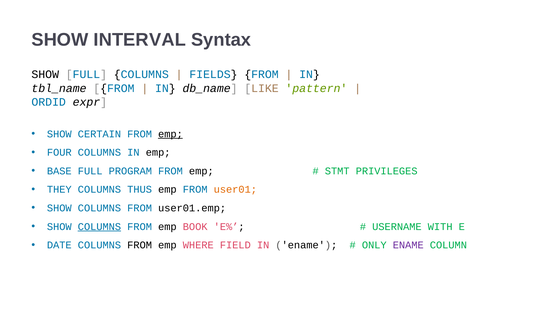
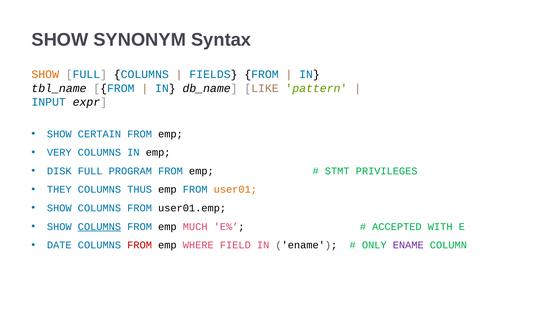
INTERVAL: INTERVAL -> SYNONYM (140, 40)
SHOW colour: black -> orange (45, 74)
ORDID: ORDID -> INPUT (49, 102)
emp underline: present -> none (170, 134)
FOUR: FOUR -> VERY (59, 152)
BASE: BASE -> DISK (59, 171)
BOOK: BOOK -> MUCH (195, 227)
USERNAME: USERNAME -> ACCEPTED (397, 227)
FROM colour: black -> red (140, 245)
